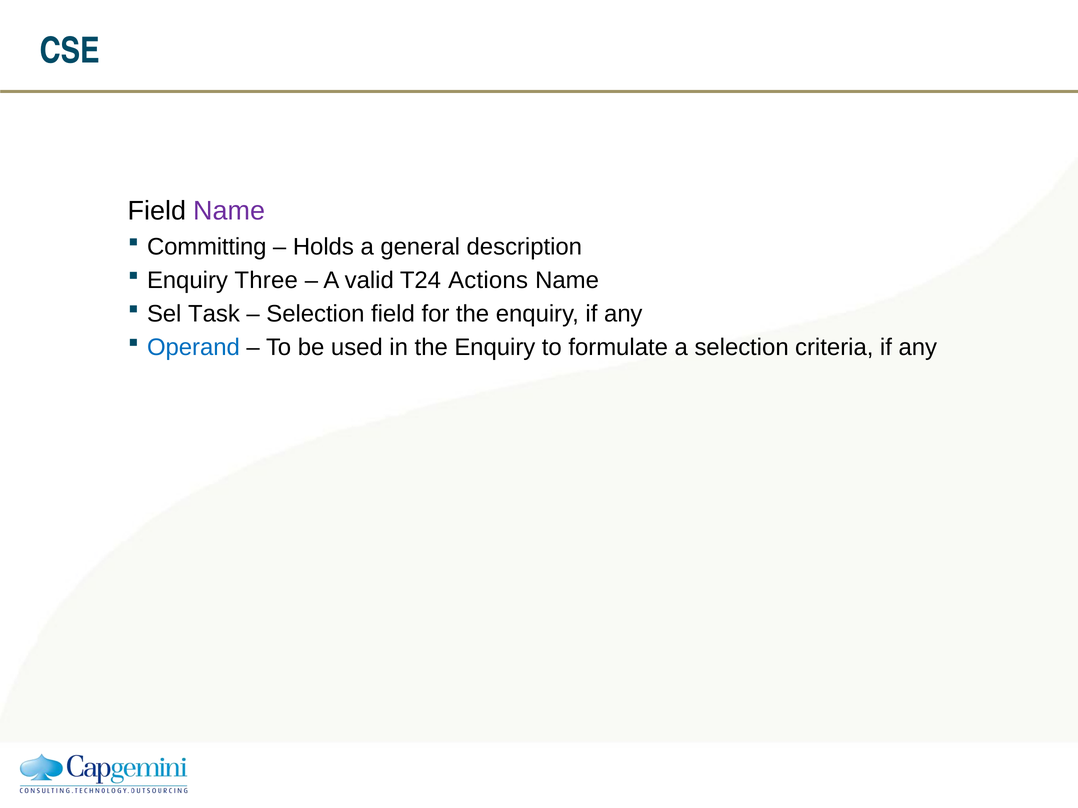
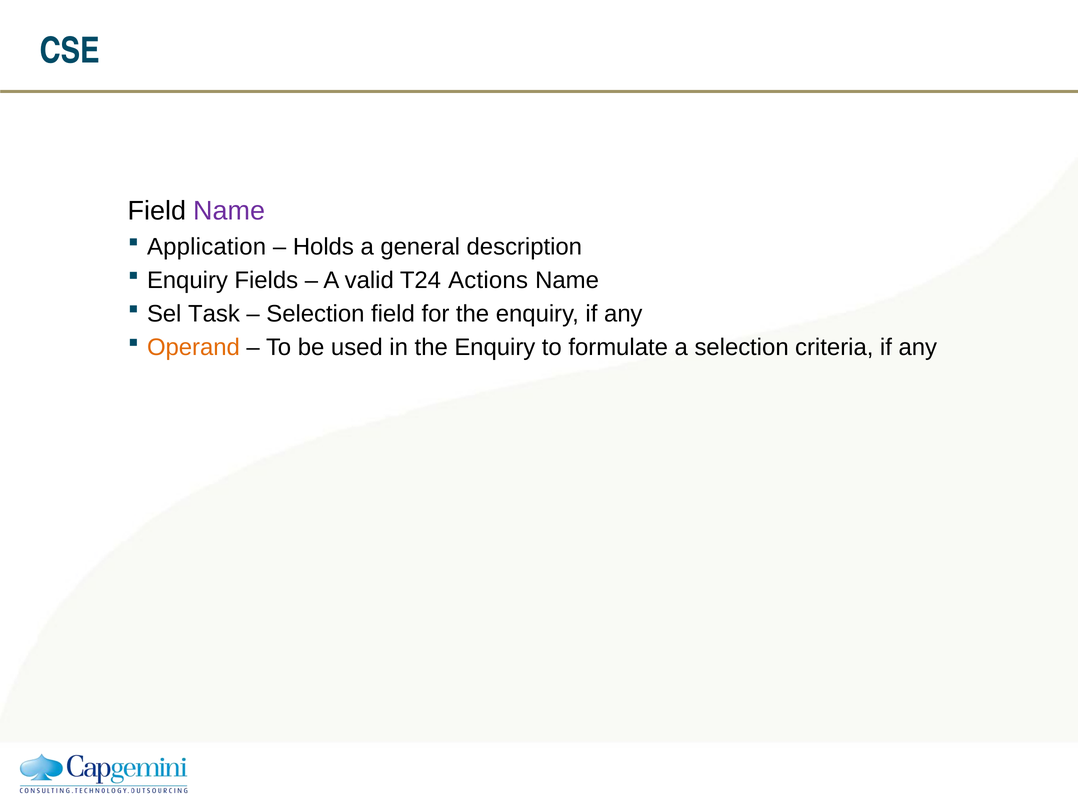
Committing: Committing -> Application (207, 247)
Three: Three -> Fields (266, 280)
Operand colour: blue -> orange (193, 347)
